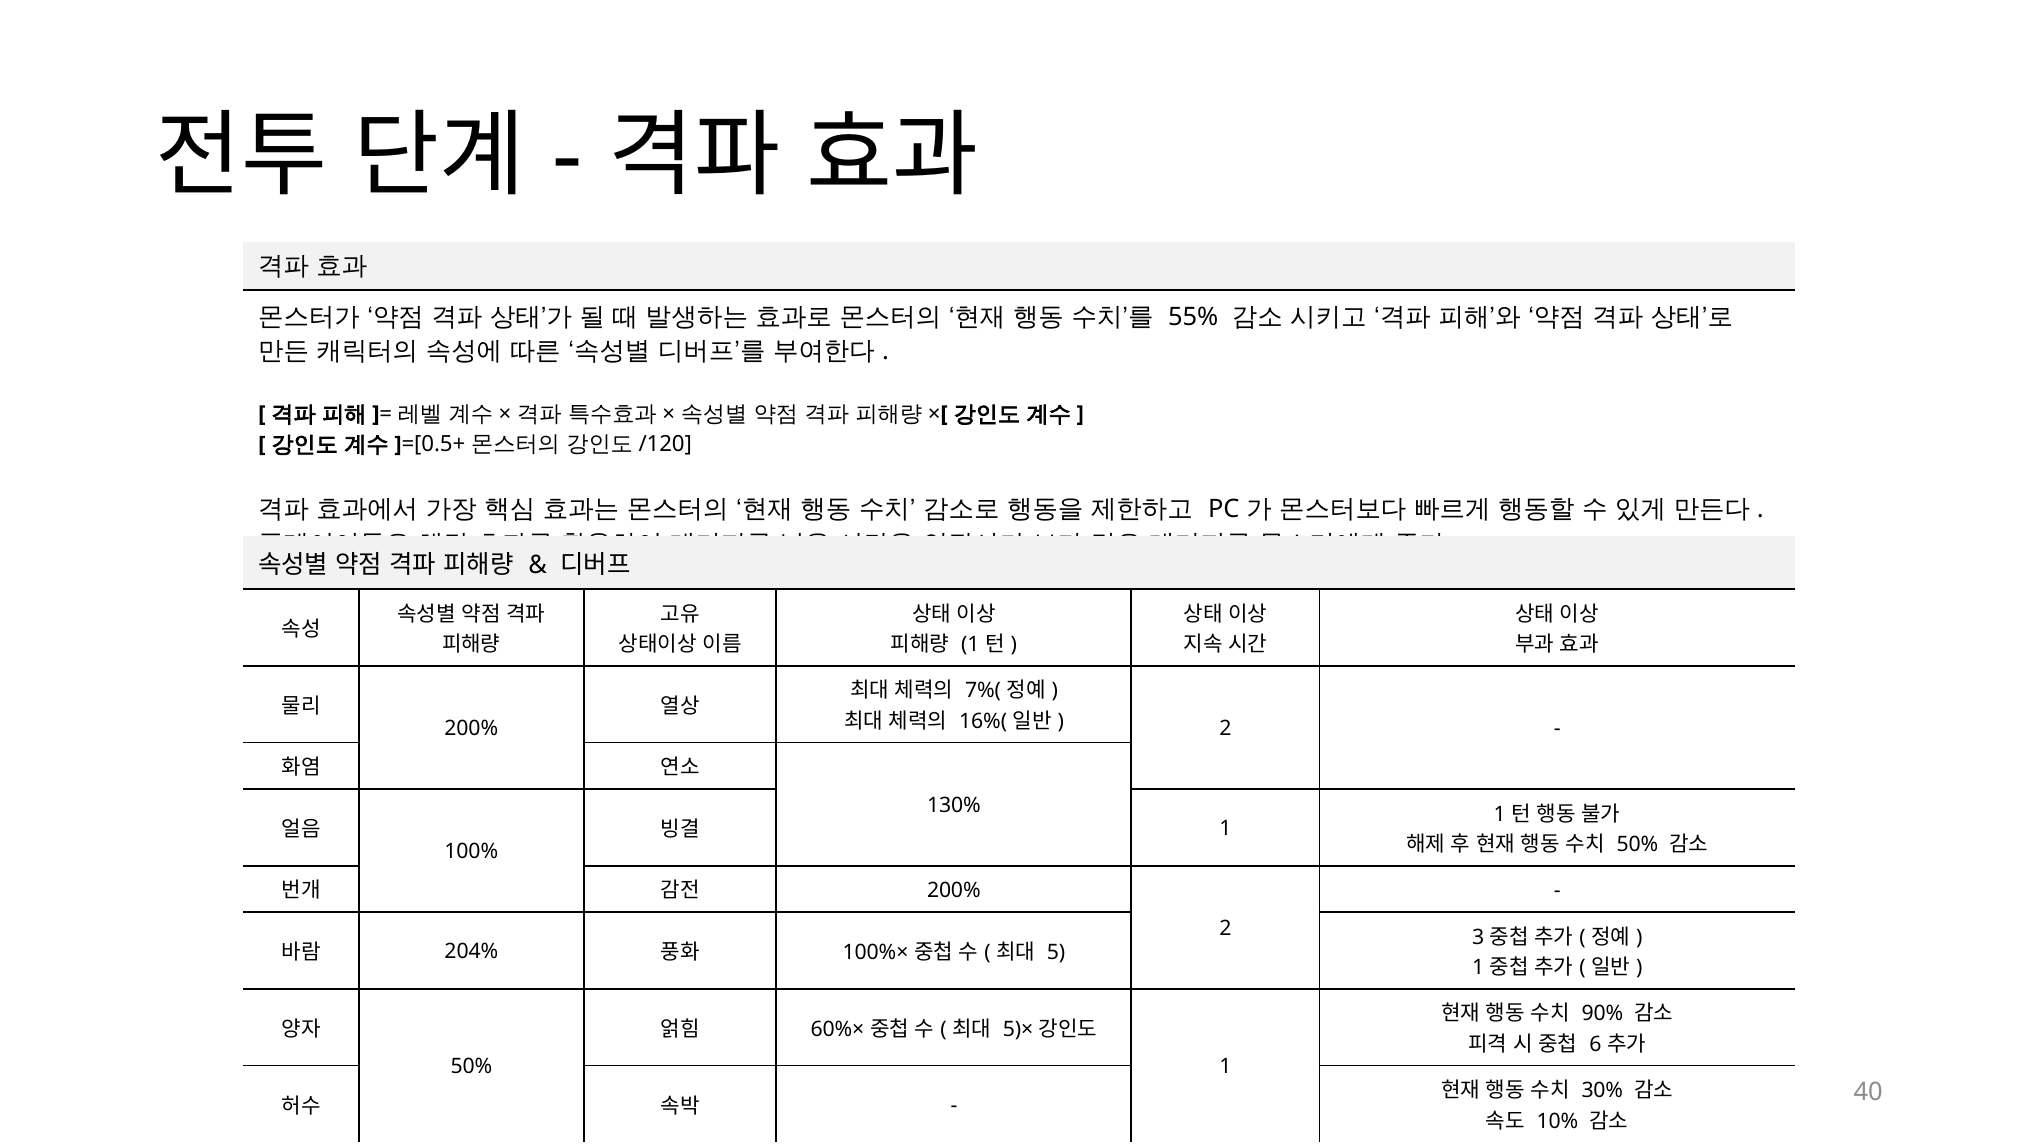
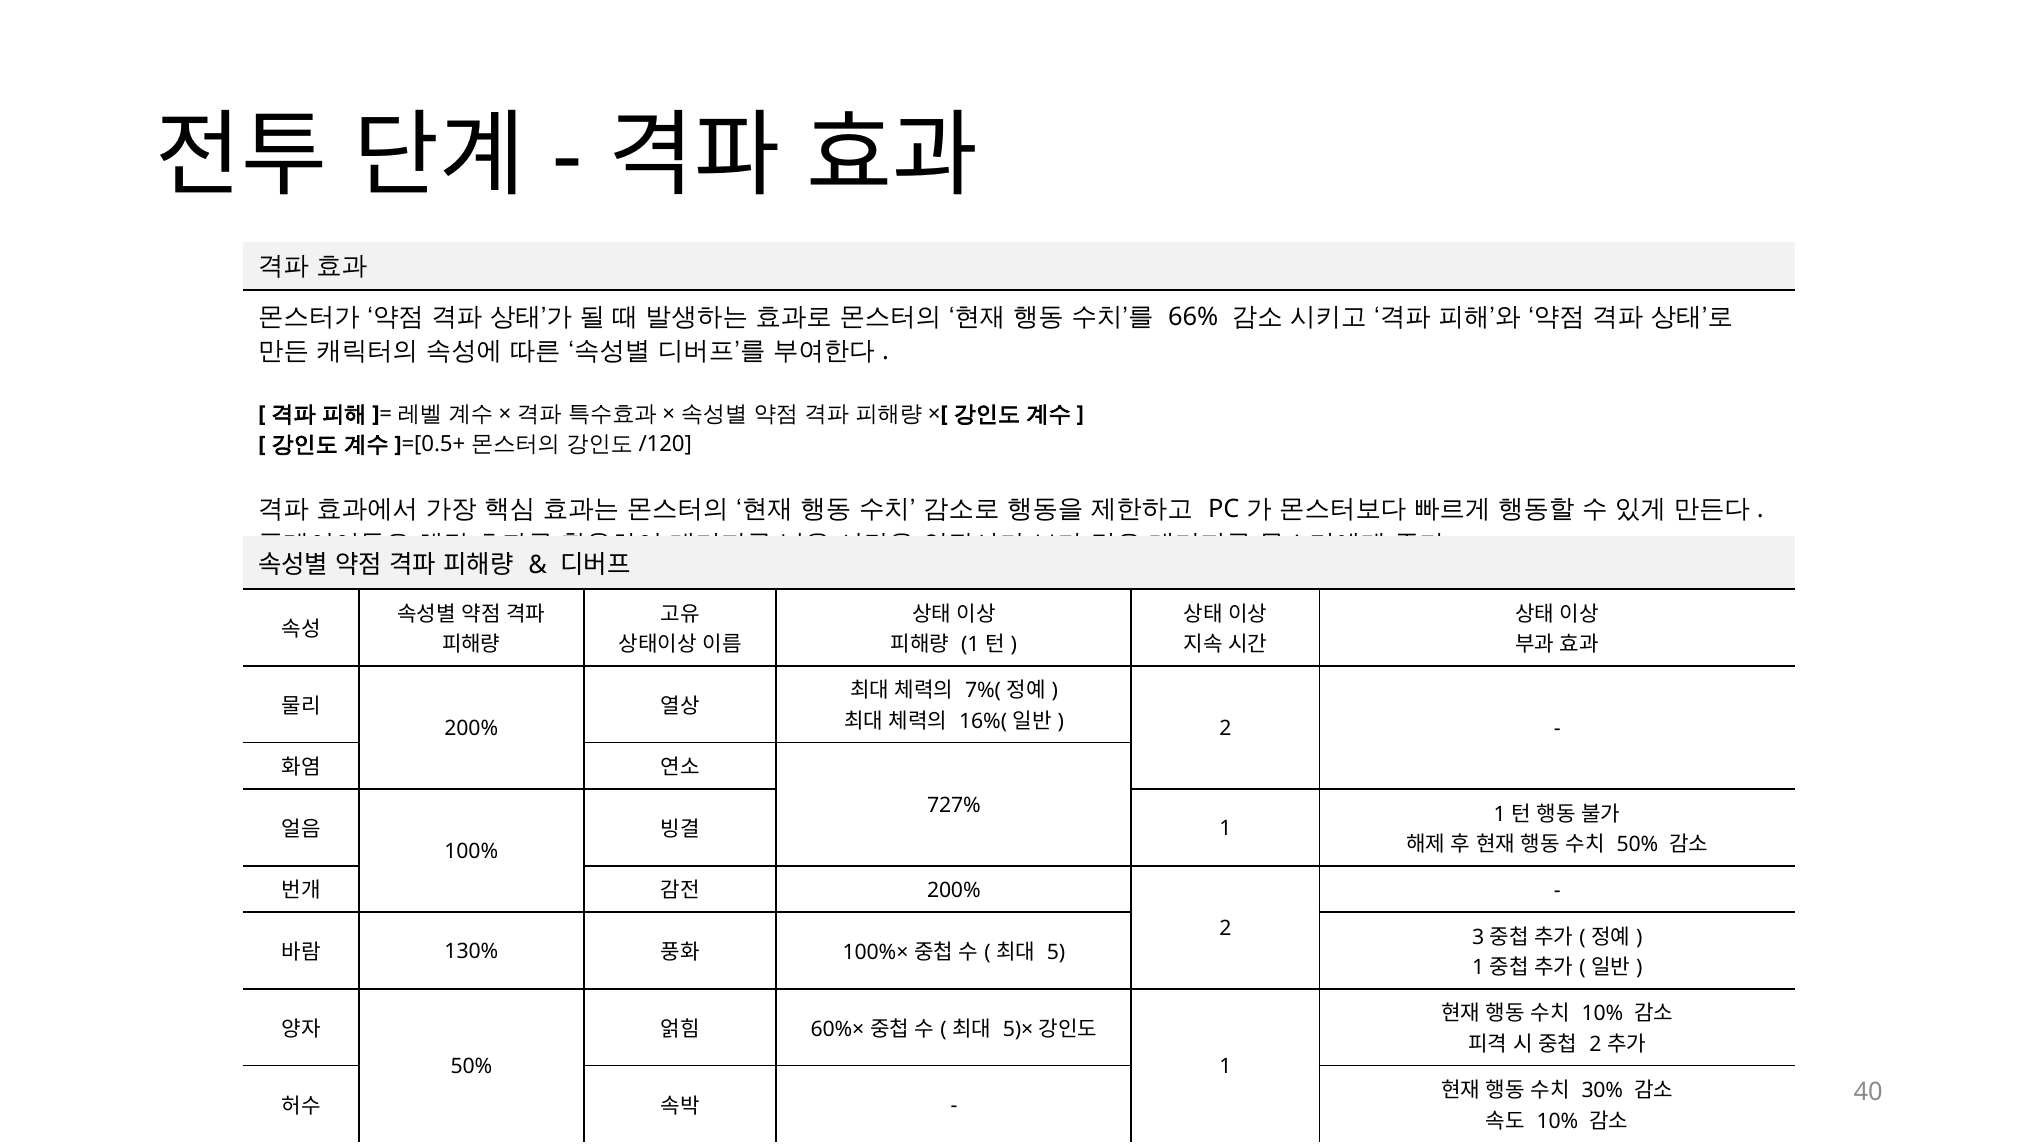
55%: 55% -> 66% (1193, 317)
130%: 130% -> 727% (954, 806)
204%: 204% -> 130% (471, 952)
90%: 90% -> 10% (1602, 1014)
6: 6 -> 2 (1595, 1045)
